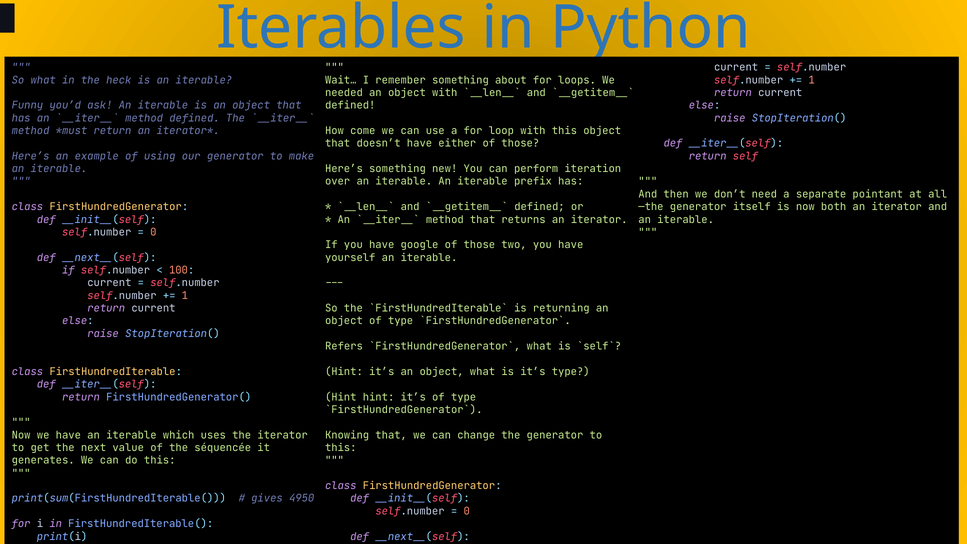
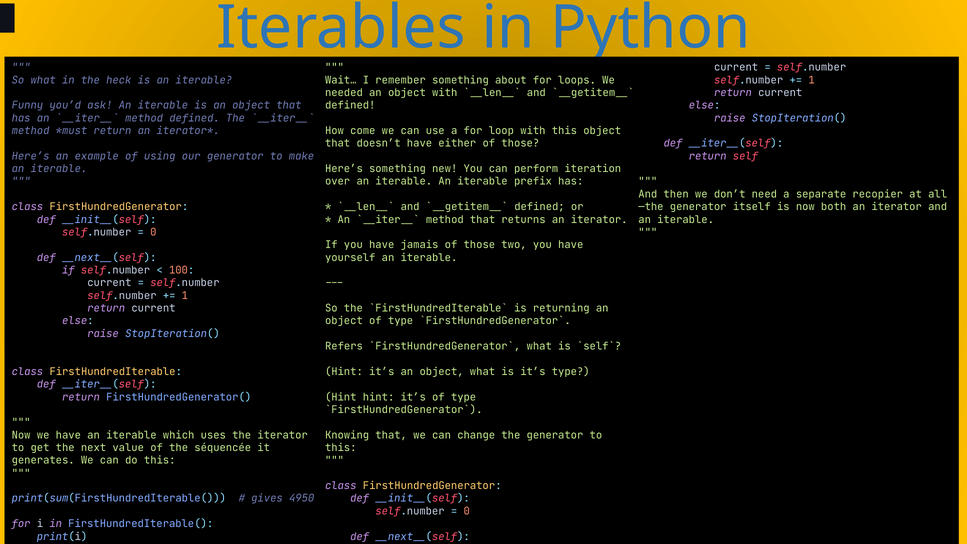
pointant: pointant -> recopier (878, 194)
google: google -> jamais (420, 245)
